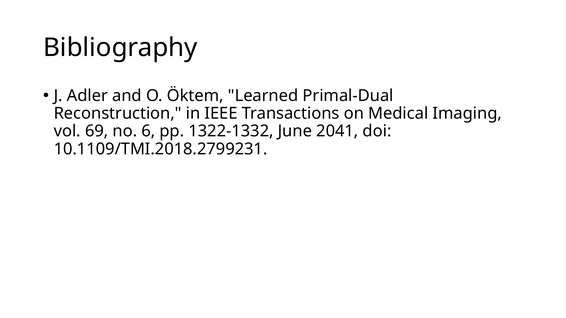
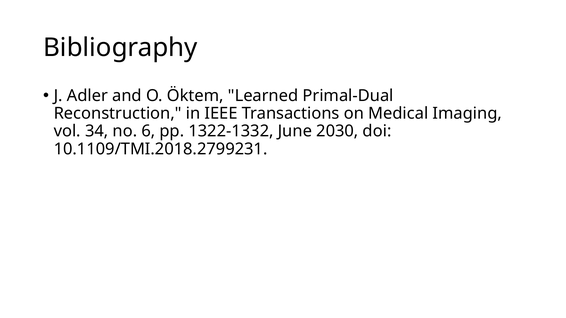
69: 69 -> 34 (97, 131)
2041: 2041 -> 2030 (337, 131)
